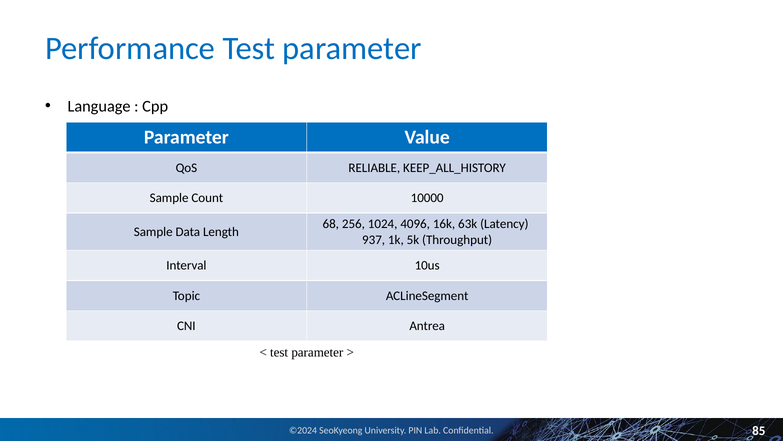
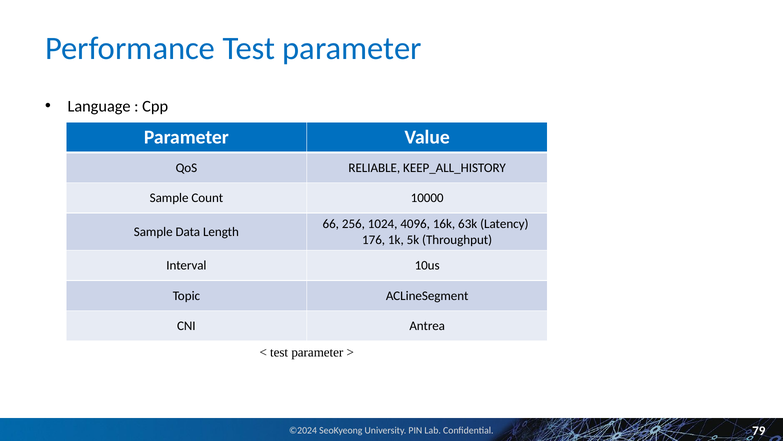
68: 68 -> 66 (331, 224)
937: 937 -> 176 (374, 240)
85: 85 -> 79 (759, 430)
